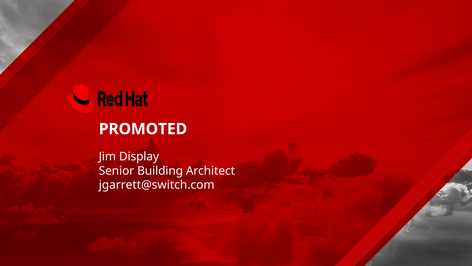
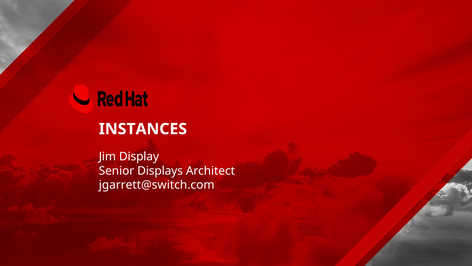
PROMOTED: PROMOTED -> INSTANCES (143, 129)
Building: Building -> Displays (160, 170)
